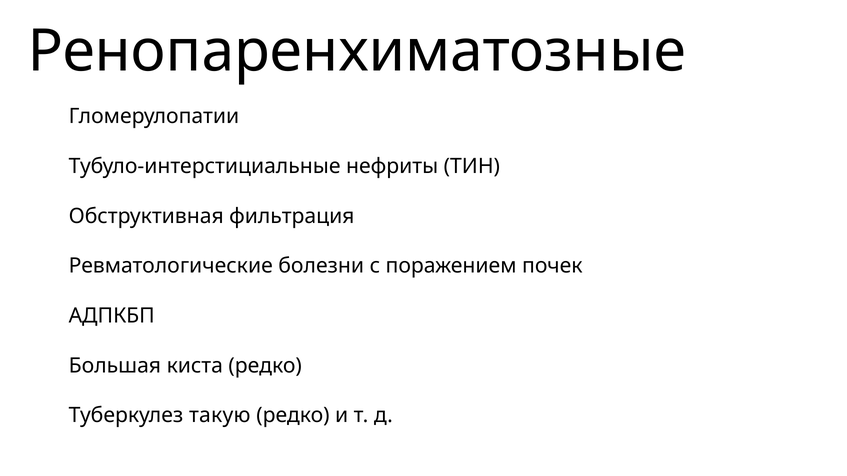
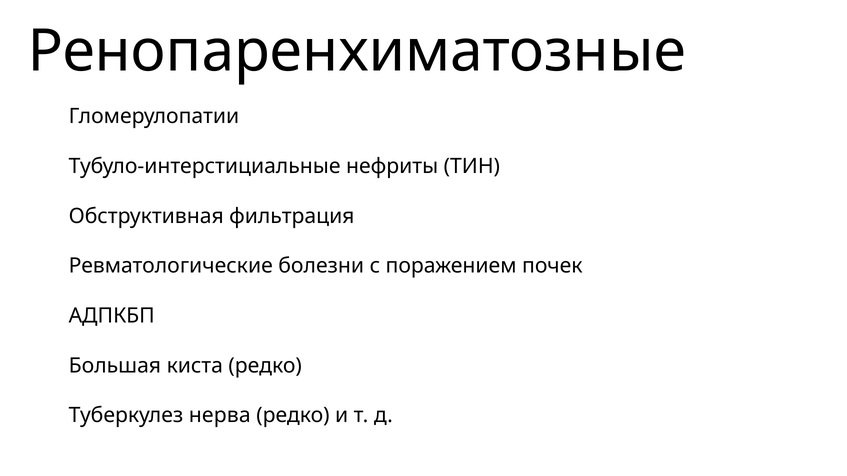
такую: такую -> нерва (220, 416)
